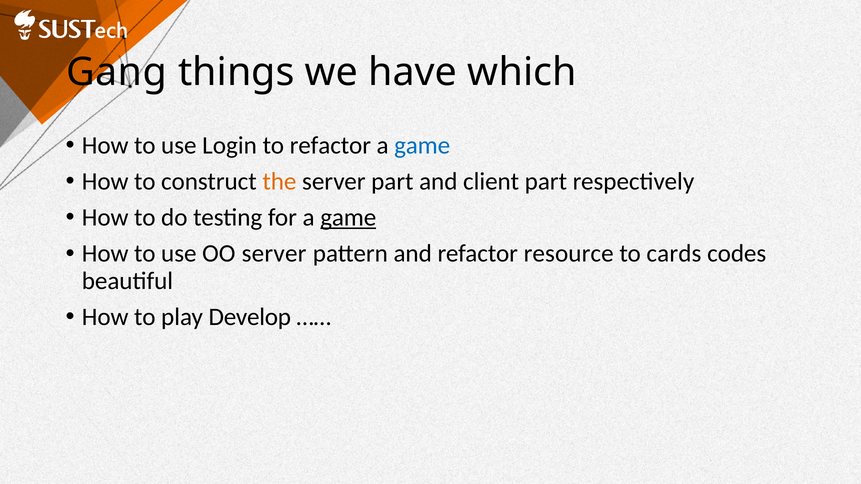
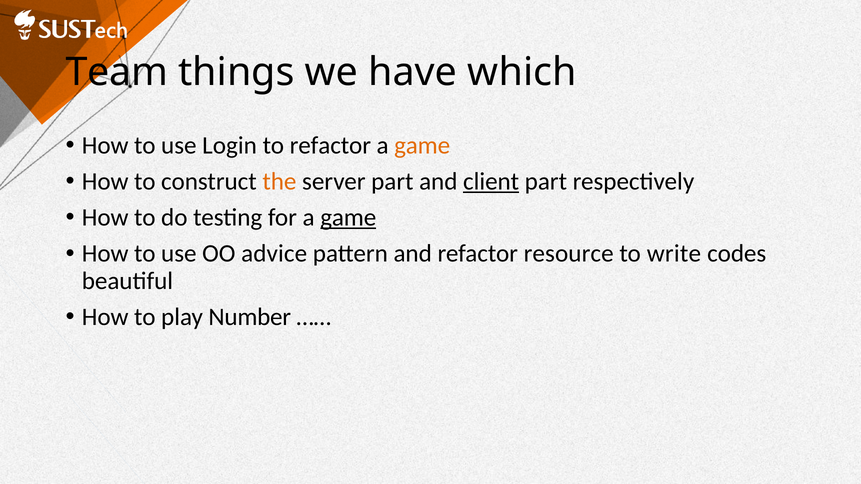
Gang: Gang -> Team (117, 72)
game colour: blue -> orange (422, 146)
client underline: none -> present (491, 182)
OO server: server -> advice (274, 254)
cards: cards -> write (674, 254)
Develop: Develop -> Number (250, 317)
